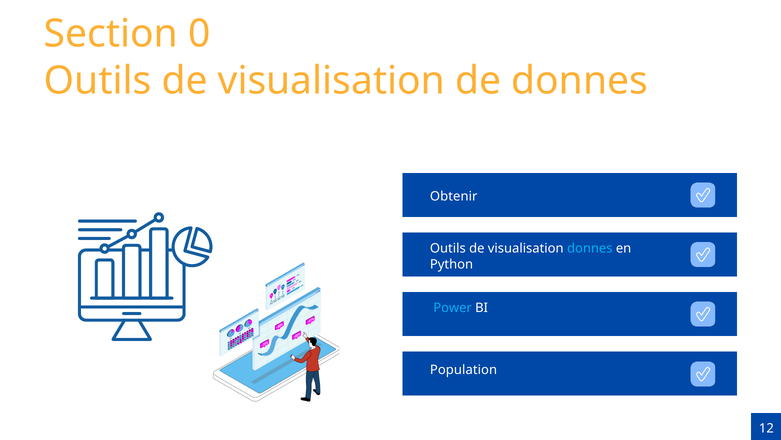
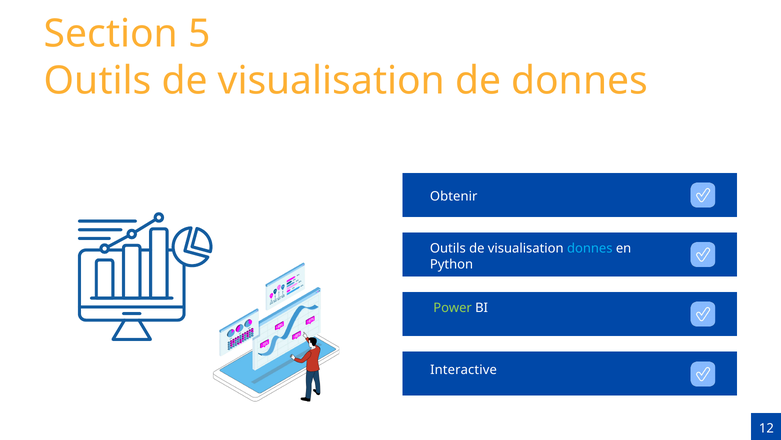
0: 0 -> 5 (199, 34)
Power colour: light blue -> light green (453, 307)
Population: Population -> Interactive (464, 369)
